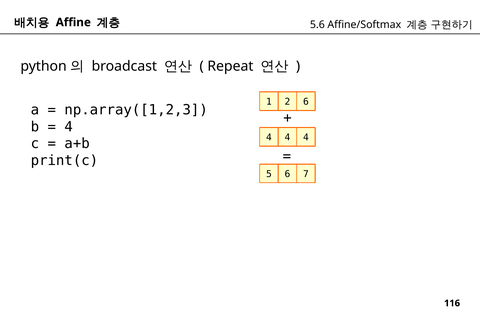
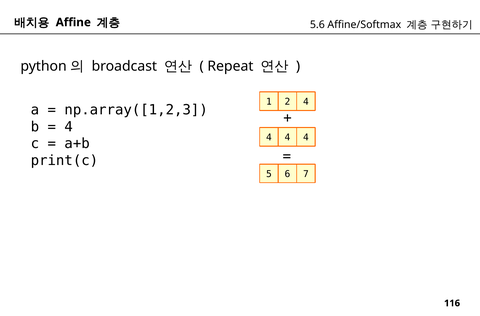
2 6: 6 -> 4 (306, 102)
